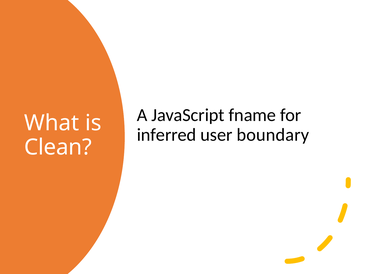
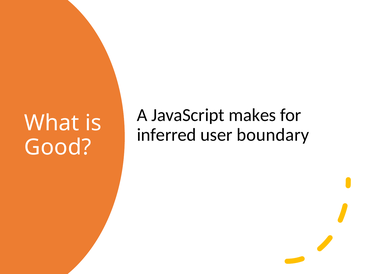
fname: fname -> makes (252, 115)
Clean: Clean -> Good (58, 147)
